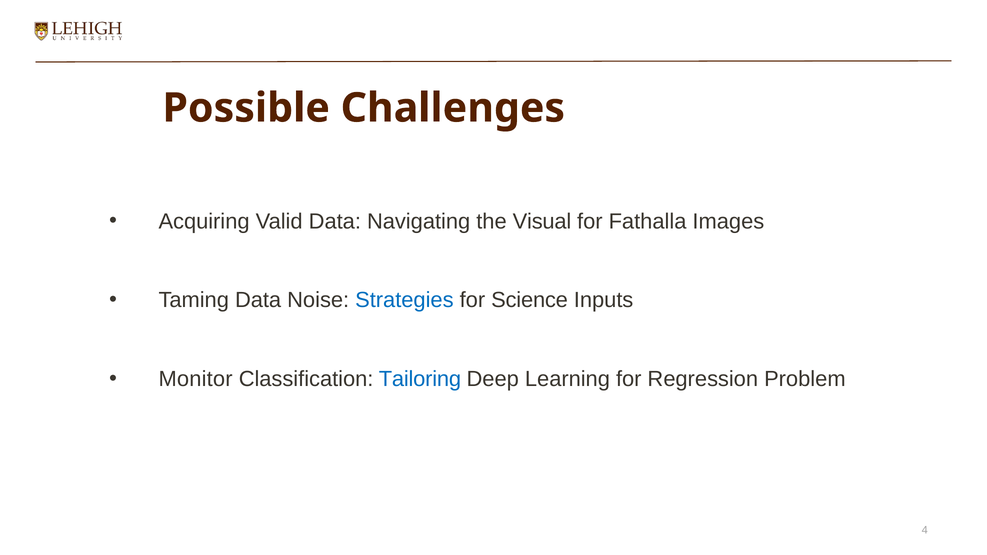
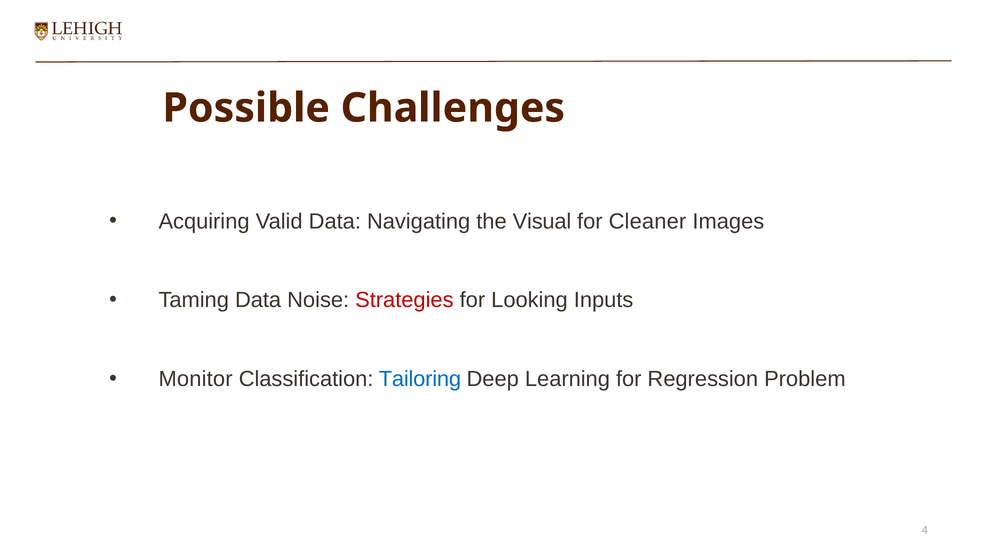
Fathalla: Fathalla -> Cleaner (647, 221)
Strategies colour: blue -> red (404, 300)
Science: Science -> Looking (529, 300)
